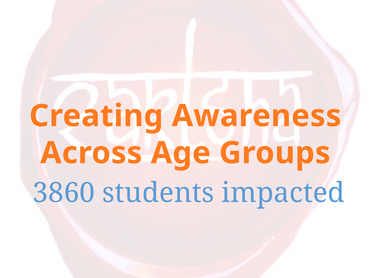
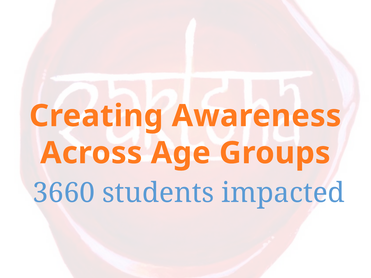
3860: 3860 -> 3660 (64, 193)
